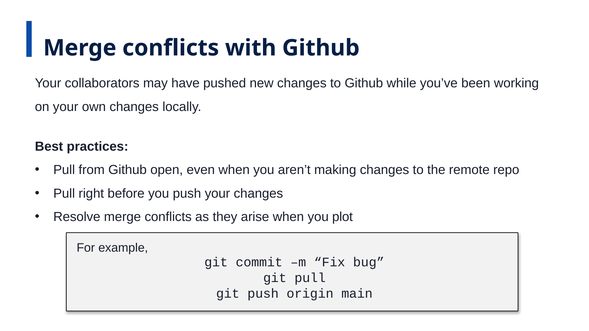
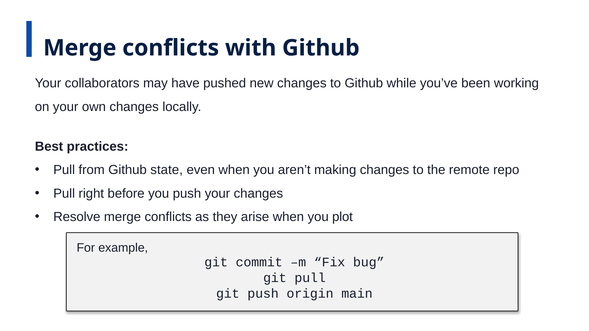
open: open -> state (167, 170)
